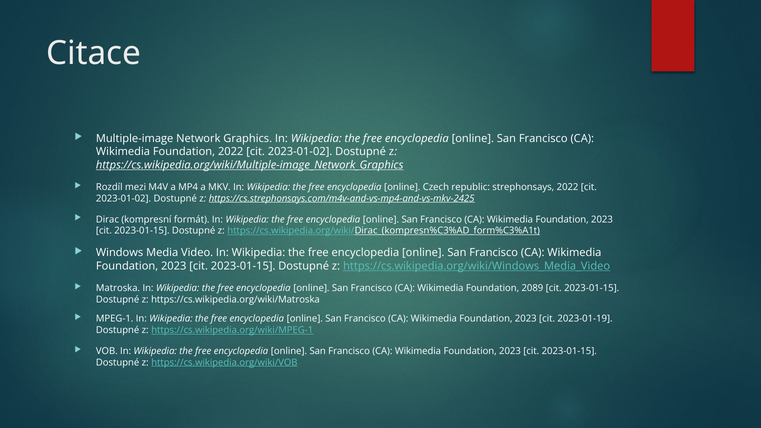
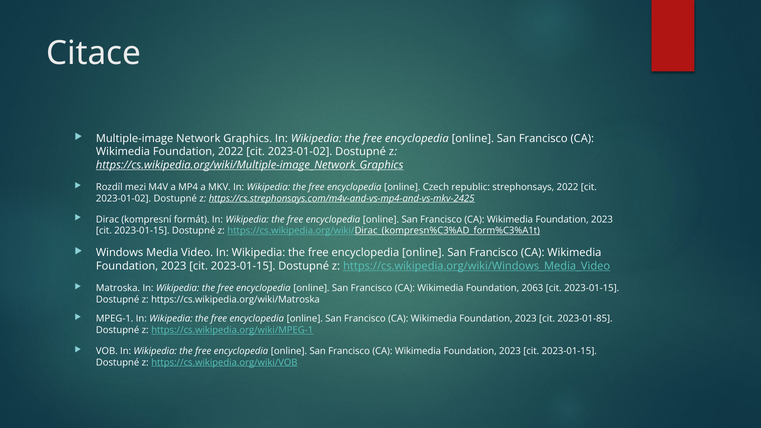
2089: 2089 -> 2063 (532, 288)
2023-01-19: 2023-01-19 -> 2023-01-85 (585, 319)
